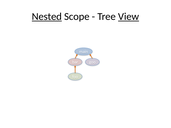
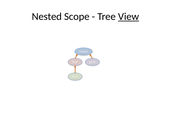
Nested underline: present -> none (47, 17)
